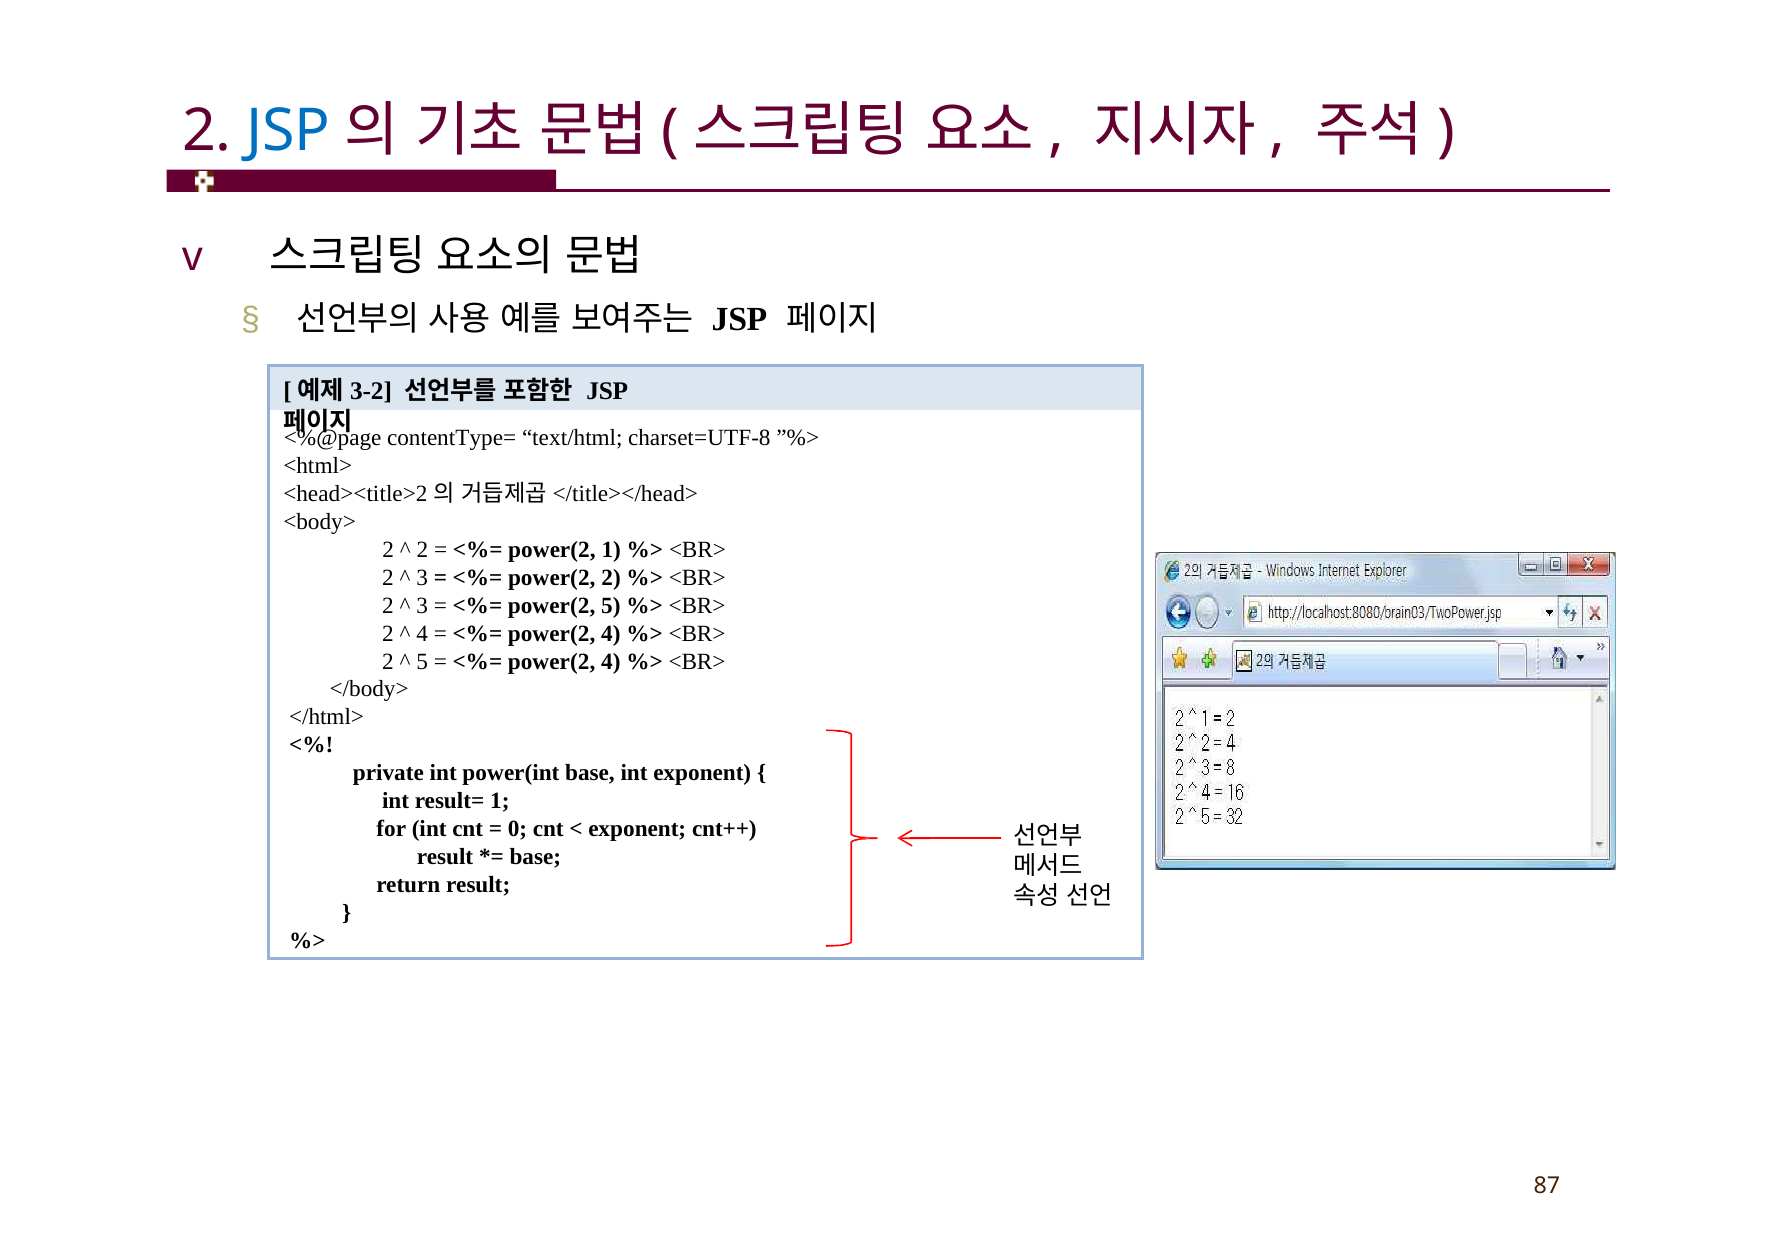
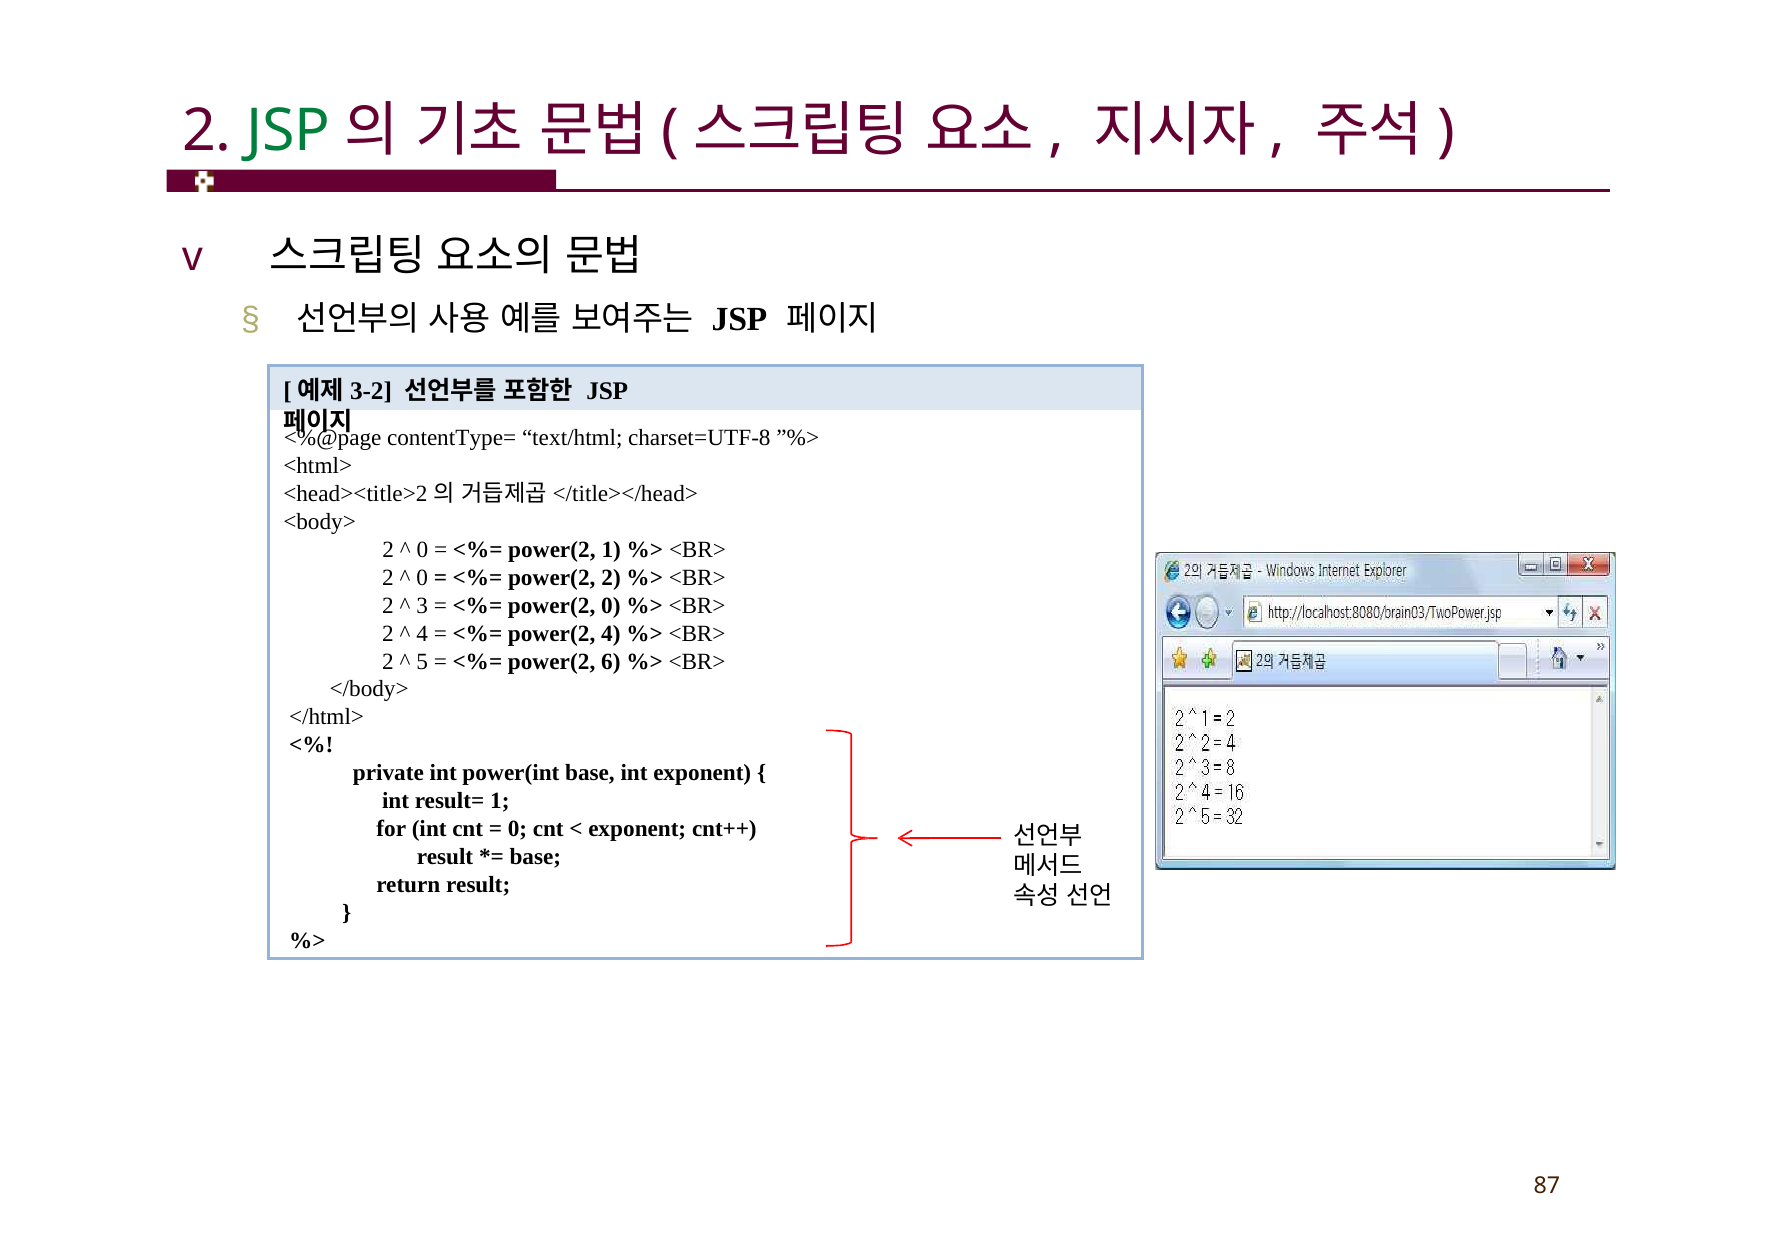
JSP colour: blue -> green (289, 131)
2: 2 -> 0 (422, 550)
3: 3 -> 0 (422, 578)
power(2 5: 5 -> 0 (611, 606)
4: 4 -> 6 (611, 661)
